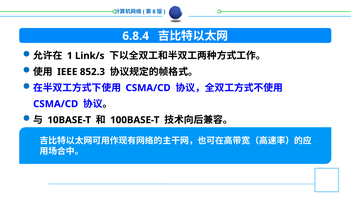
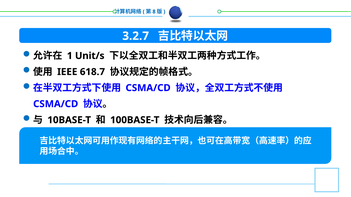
6.8.4: 6.8.4 -> 3.2.7 (136, 36)
Link/s: Link/s -> Unit/s (90, 56)
852.3: 852.3 -> 618.7 (92, 72)
